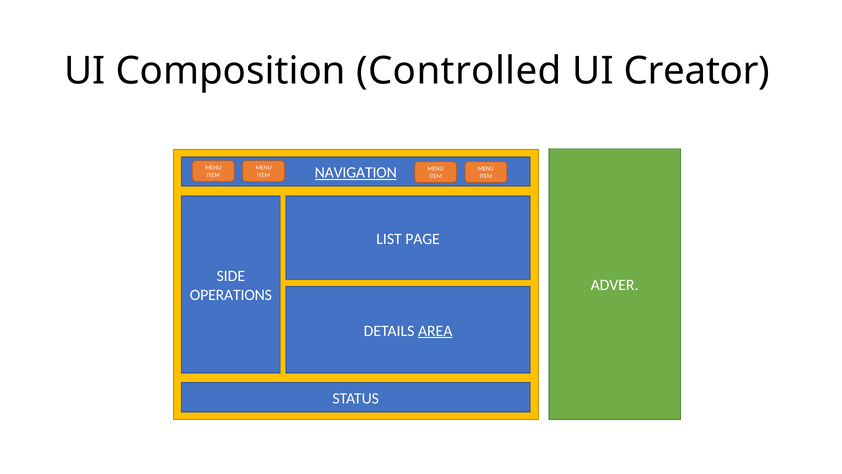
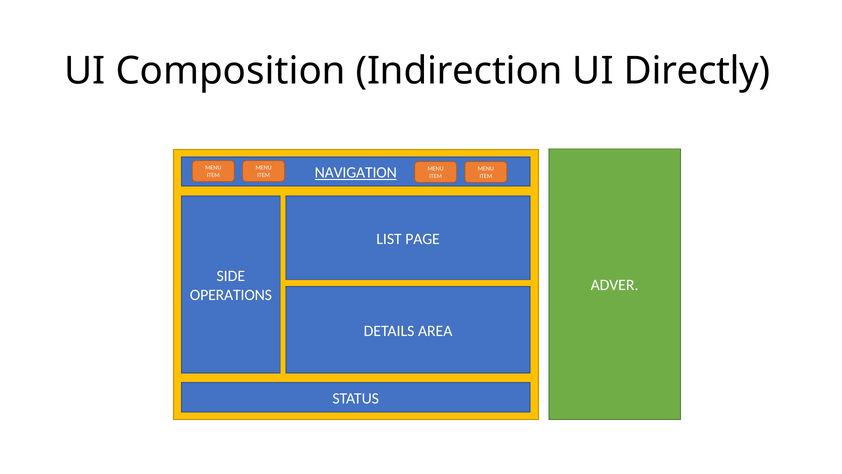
Controlled: Controlled -> Indirection (459, 71)
Creator: Creator -> Directly (697, 71)
AREA underline: present -> none (435, 331)
